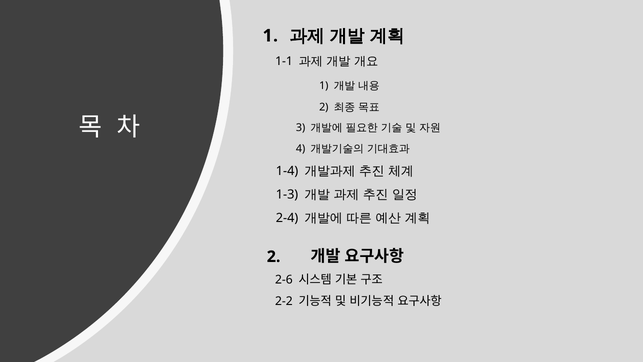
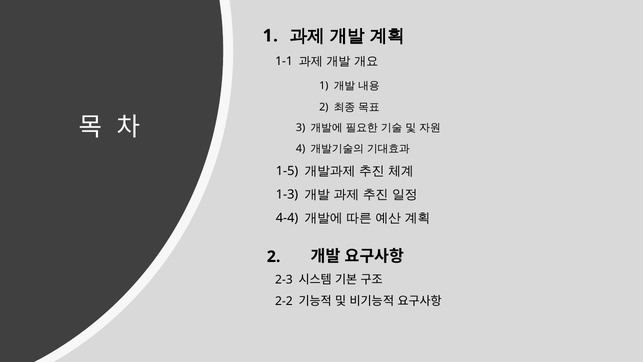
1-4: 1-4 -> 1-5 (287, 171)
2-4: 2-4 -> 4-4 (287, 218)
2-6: 2-6 -> 2-3 (284, 280)
